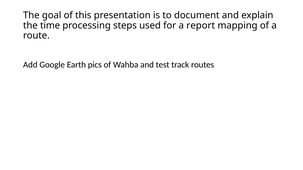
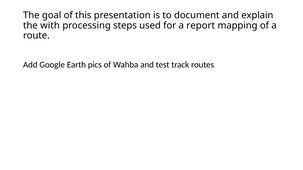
time: time -> with (50, 25)
